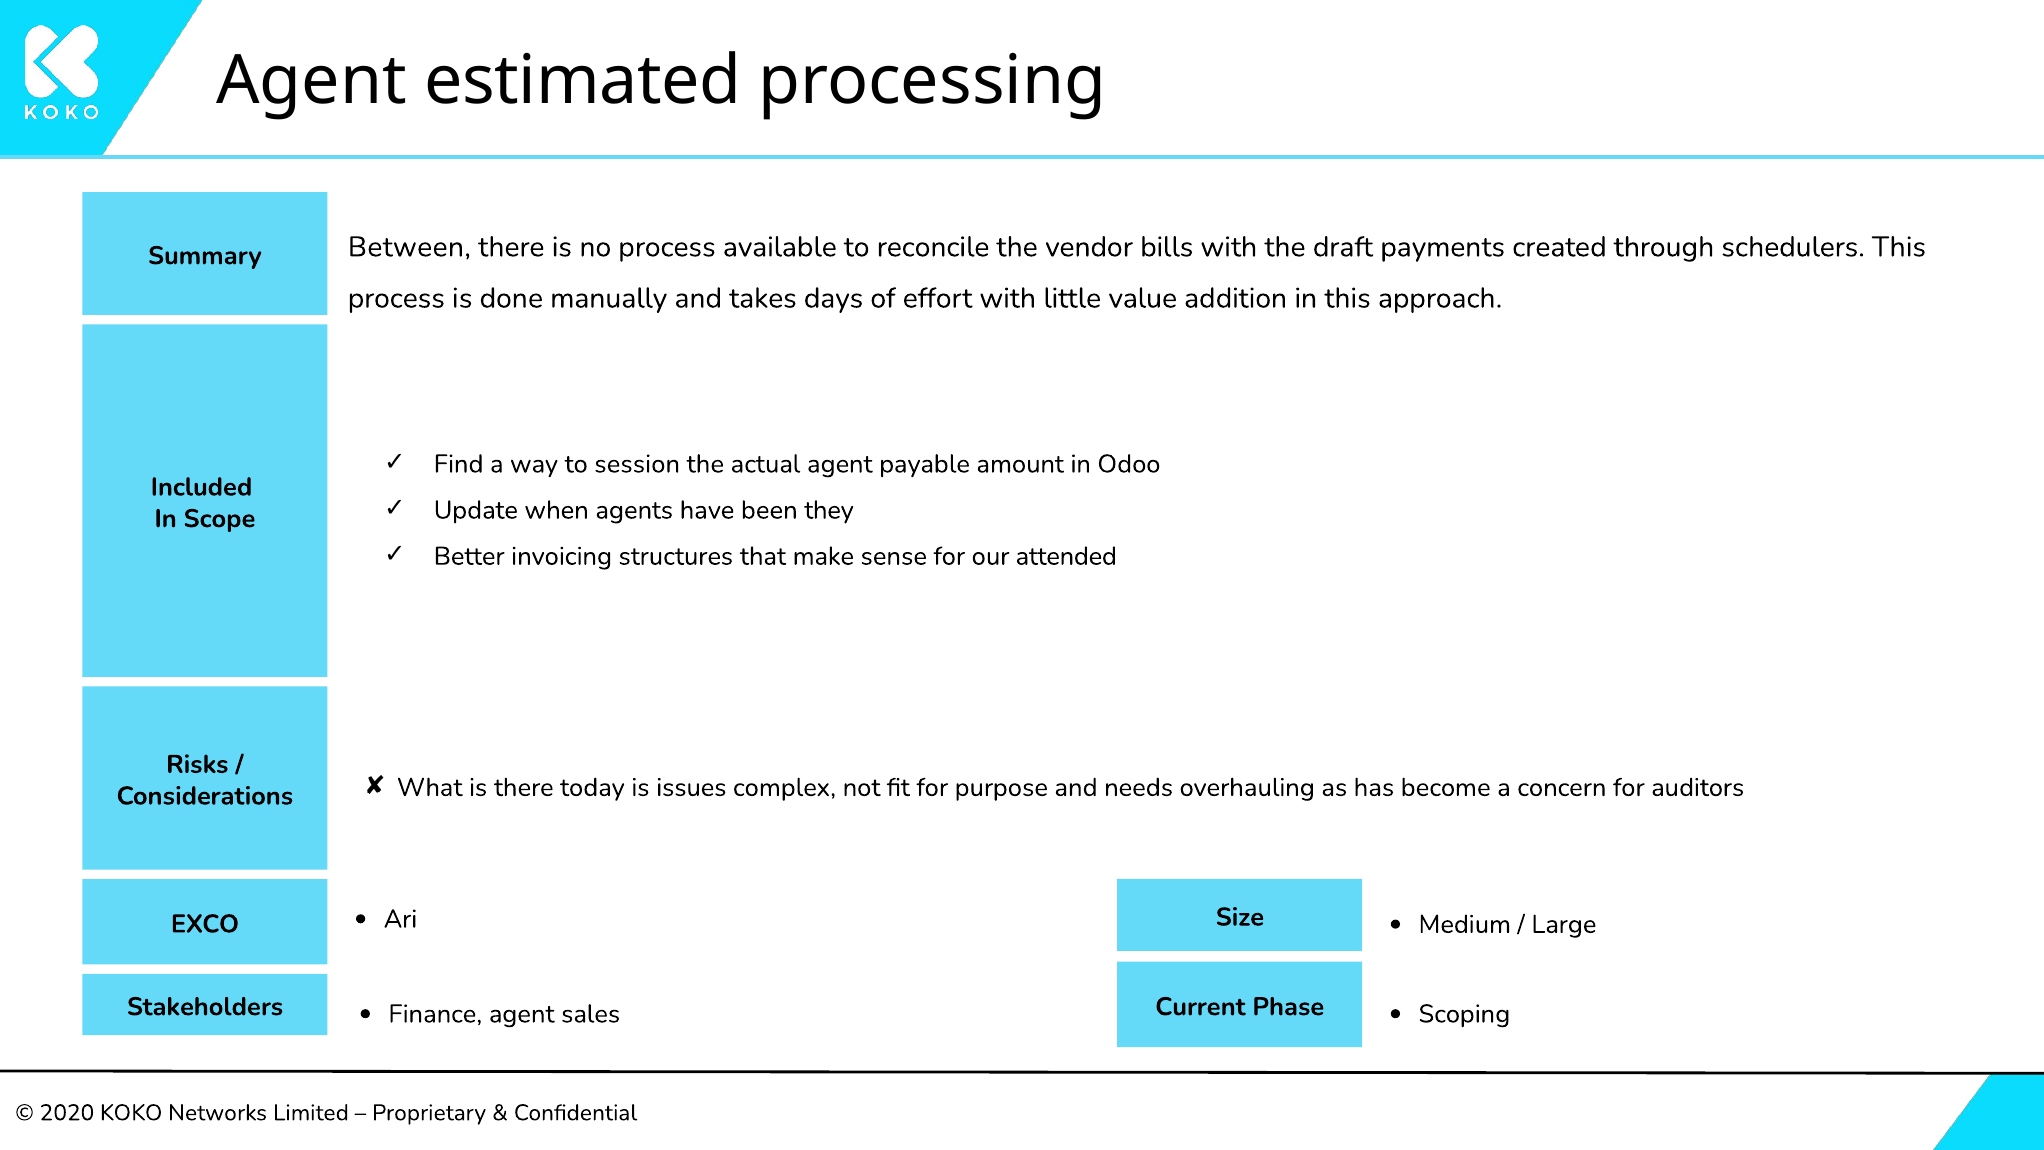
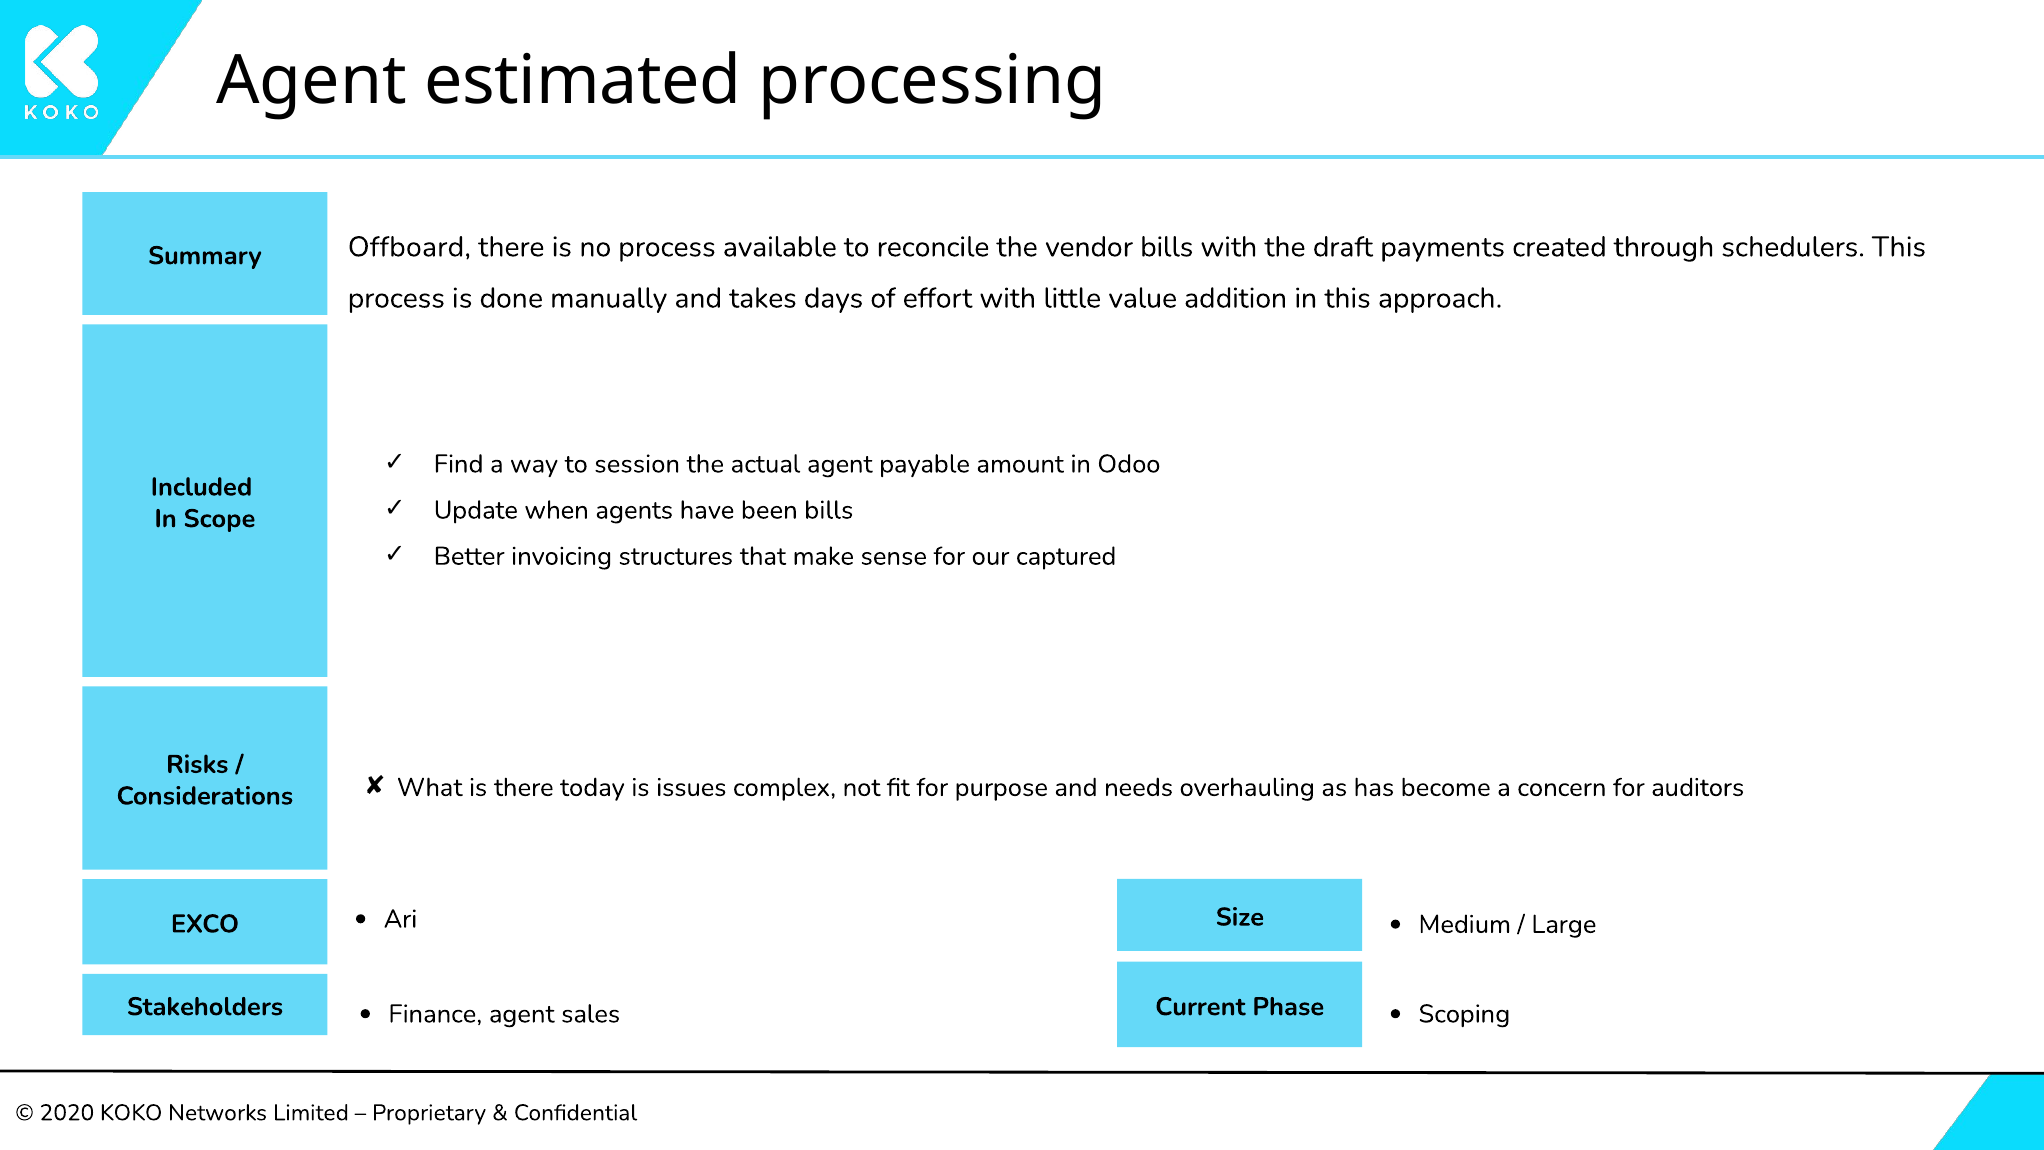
Between: Between -> Offboard (409, 247)
been they: they -> bills (829, 510)
attended: attended -> captured (1066, 556)
